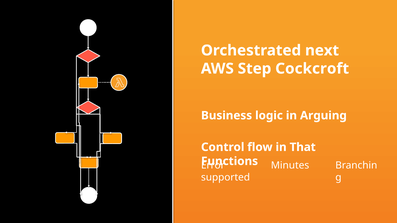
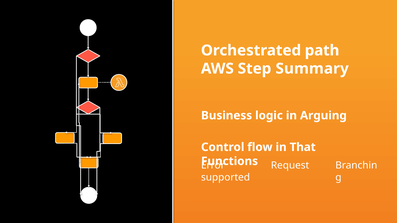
next: next -> path (322, 51)
Cockcroft: Cockcroft -> Summary (312, 69)
Minutes: Minutes -> Request (290, 166)
